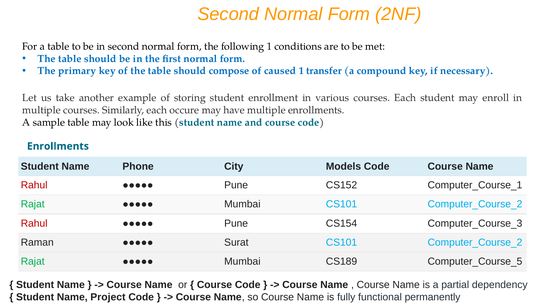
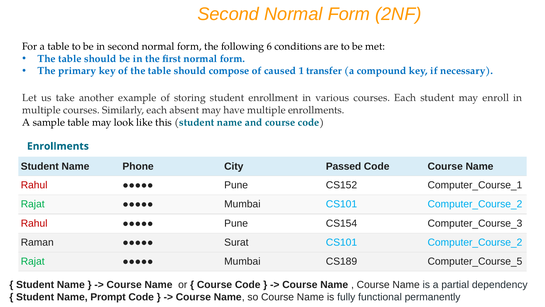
following 1: 1 -> 6 (269, 46)
occure: occure -> absent (184, 110)
Models: Models -> Passed (344, 166)
Project: Project -> Prompt (108, 297)
